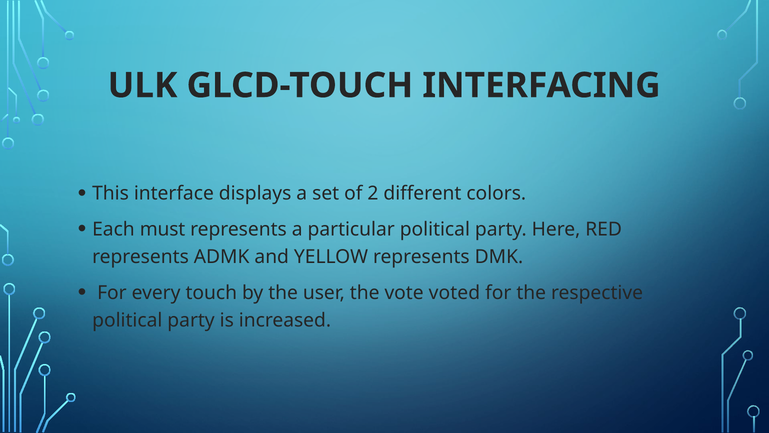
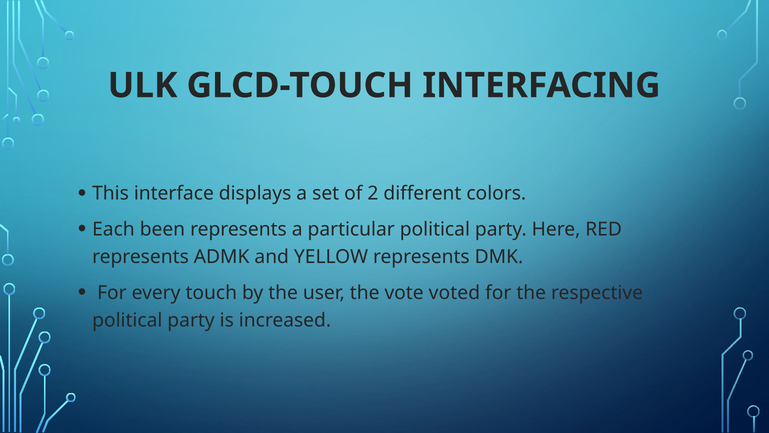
must: must -> been (162, 229)
